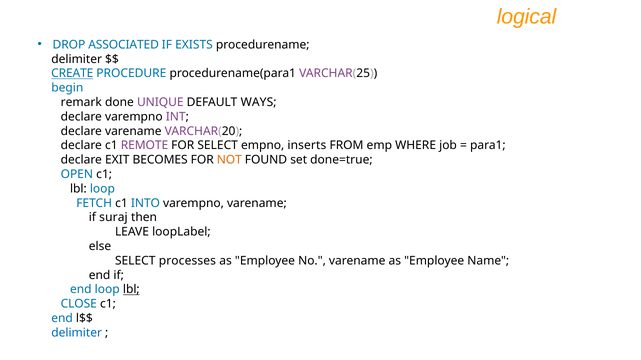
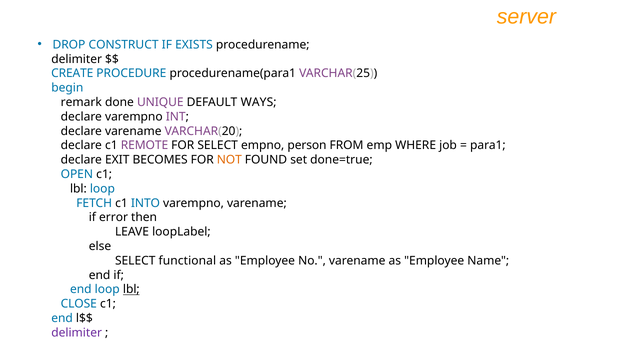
logical: logical -> server (526, 17)
ASSOCIATED: ASSOCIATED -> CONSTRUCT (124, 45)
CREATE underline: present -> none (72, 74)
inserts: inserts -> person (307, 146)
suraj: suraj -> error (114, 218)
processes: processes -> functional (187, 261)
delimiter colour: blue -> purple (77, 333)
